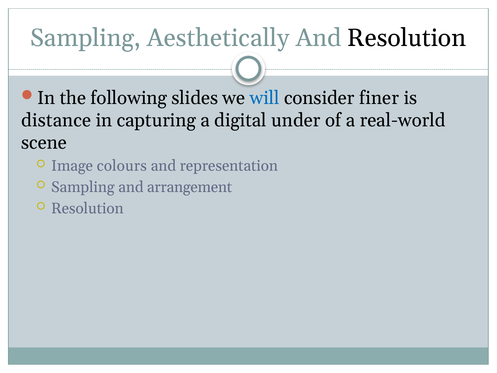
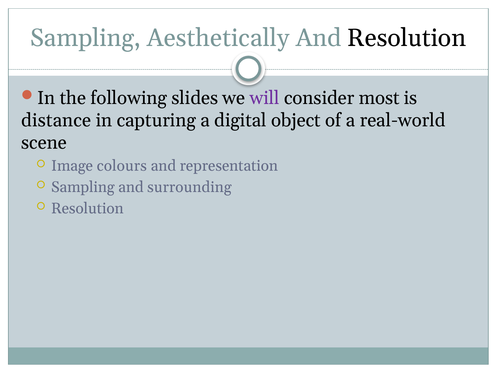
will colour: blue -> purple (265, 98)
finer: finer -> most (379, 98)
under: under -> object (296, 120)
arrangement: arrangement -> surrounding (189, 187)
